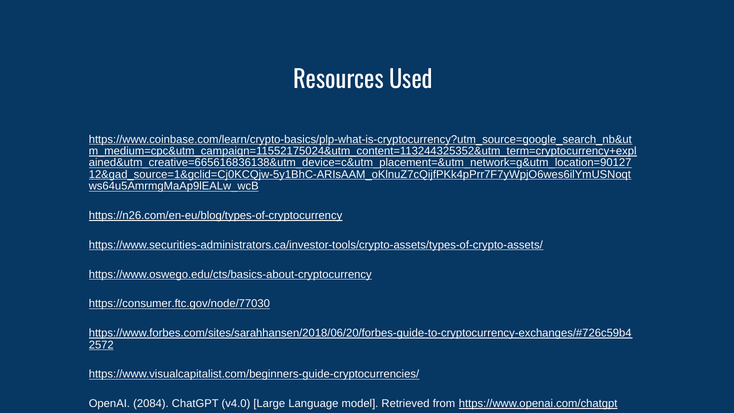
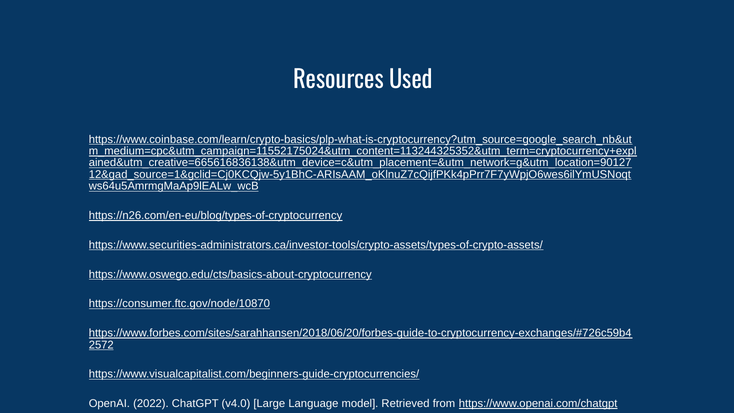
https://consumer.ftc.gov/node/77030: https://consumer.ftc.gov/node/77030 -> https://consumer.ftc.gov/node/10870 (179, 304)
2084: 2084 -> 2022 (151, 403)
